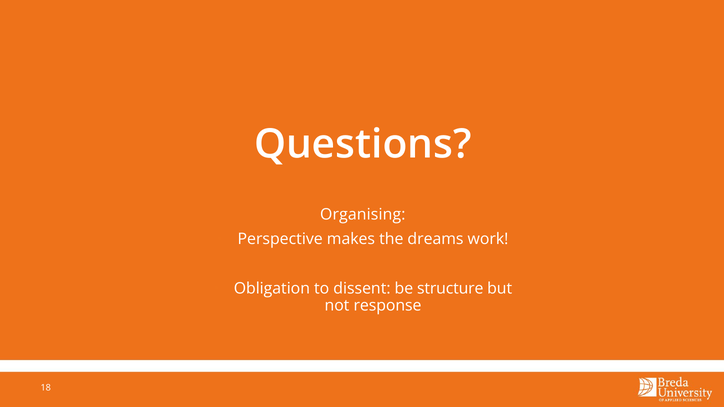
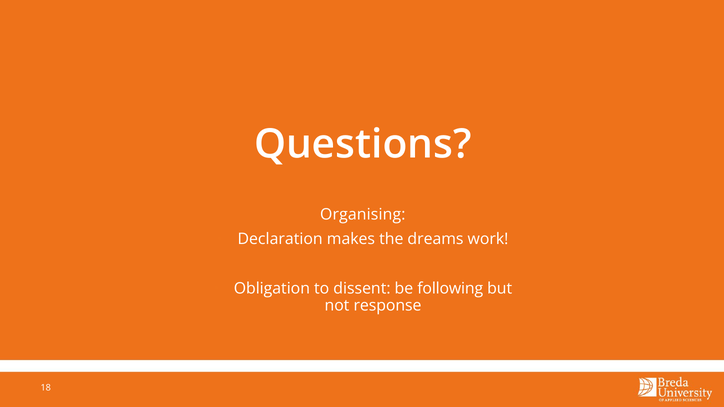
Perspective: Perspective -> Declaration (280, 239)
structure: structure -> following (450, 289)
